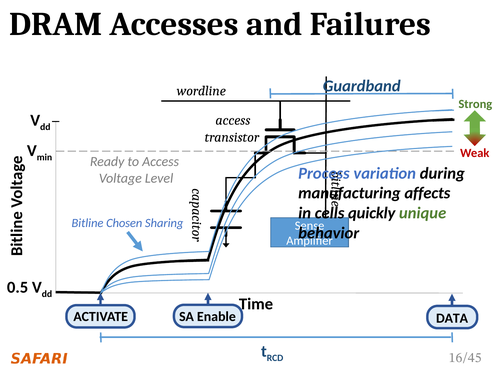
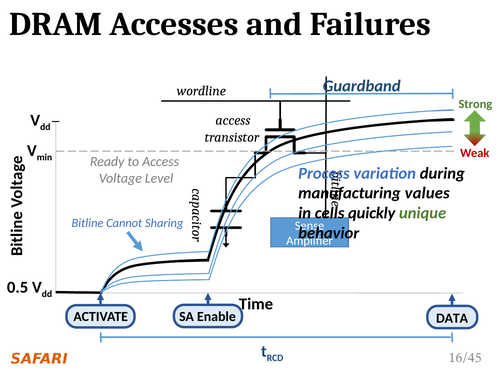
affects: affects -> values (427, 193)
Chosen: Chosen -> Cannot (124, 223)
